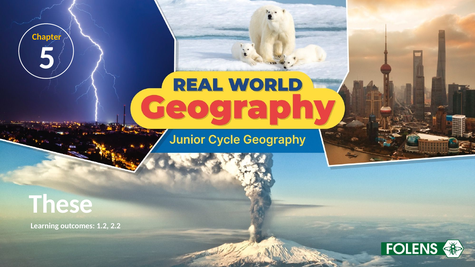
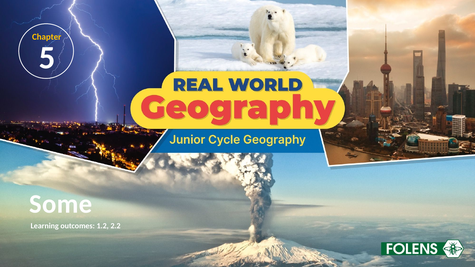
These: These -> Some (61, 204)
